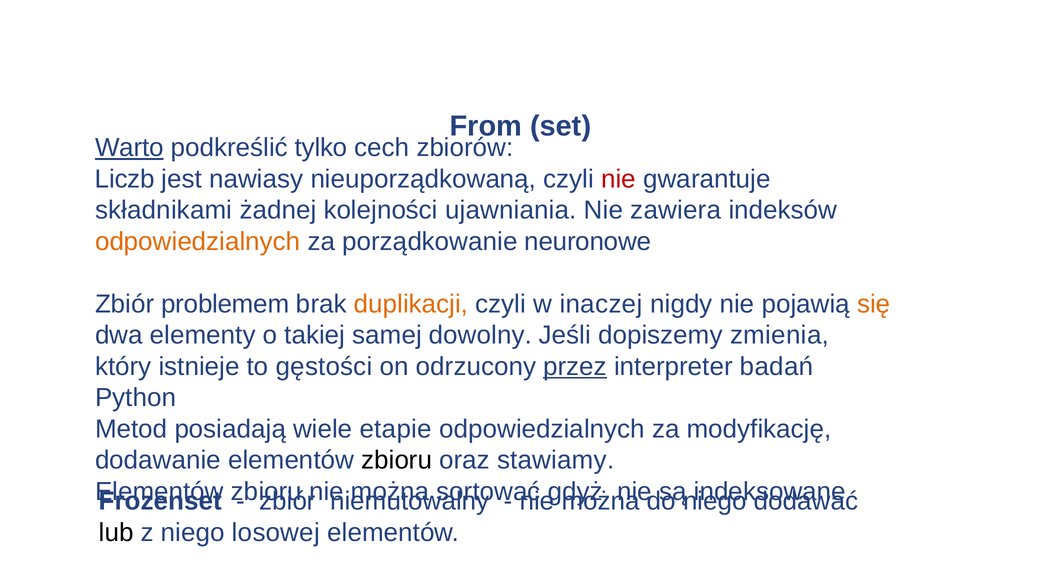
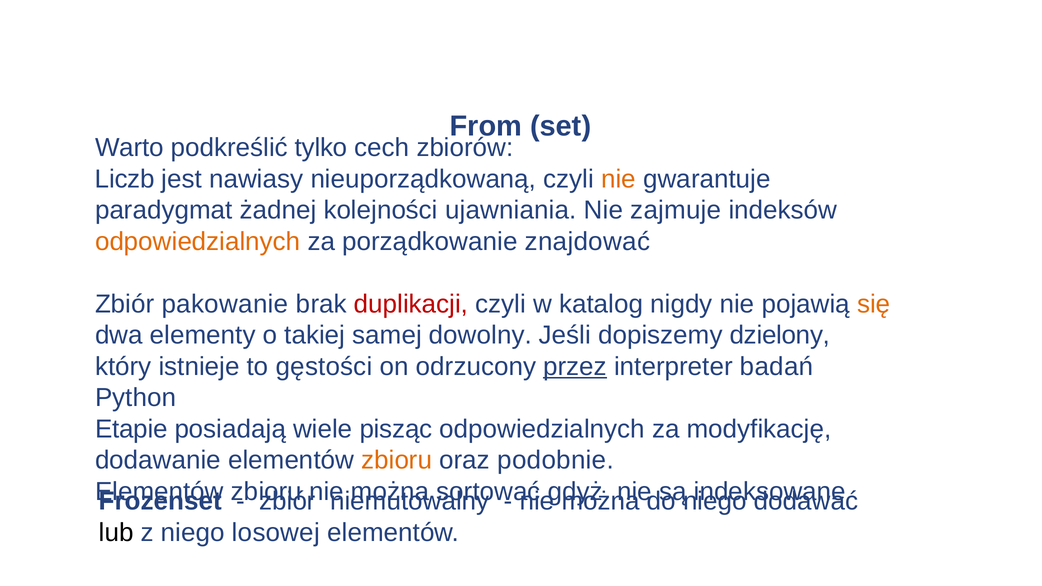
Warto underline: present -> none (129, 148)
nie colour: red -> orange (619, 179)
składnikami: składnikami -> paradygmat (164, 210)
zawiera: zawiera -> zajmuje (676, 210)
neuronowe: neuronowe -> znajdować (588, 242)
problemem: problemem -> pakowanie (225, 304)
duplikacji colour: orange -> red (411, 304)
inaczej: inaczej -> katalog (601, 304)
zmienia: zmienia -> dzielony (780, 335)
Metod: Metod -> Etapie (131, 429)
etapie: etapie -> pisząc (396, 429)
zbioru colour: black -> orange (397, 460)
stawiamy: stawiamy -> podobnie (556, 460)
